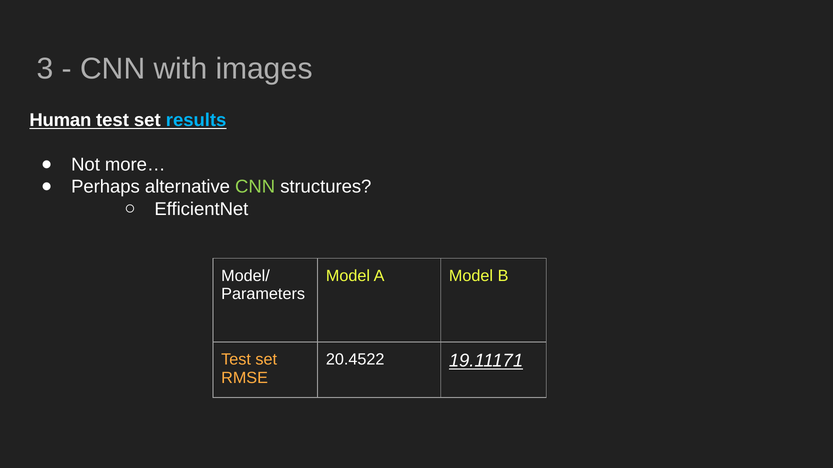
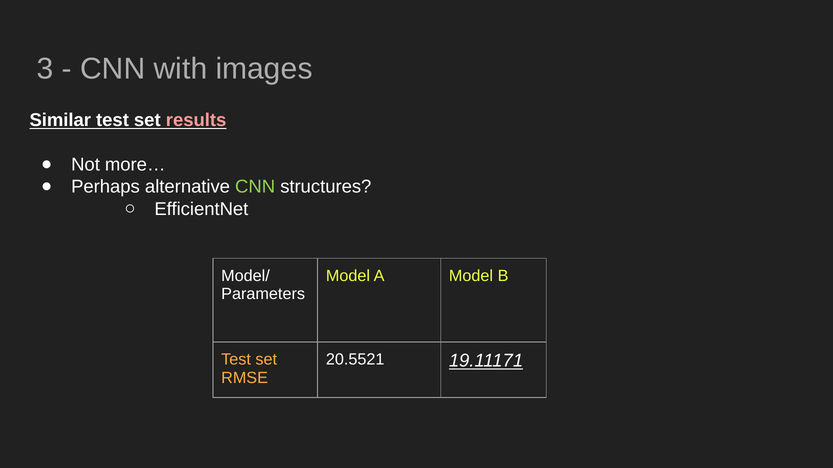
Human: Human -> Similar (60, 120)
results colour: light blue -> pink (196, 120)
20.4522: 20.4522 -> 20.5521 (355, 360)
